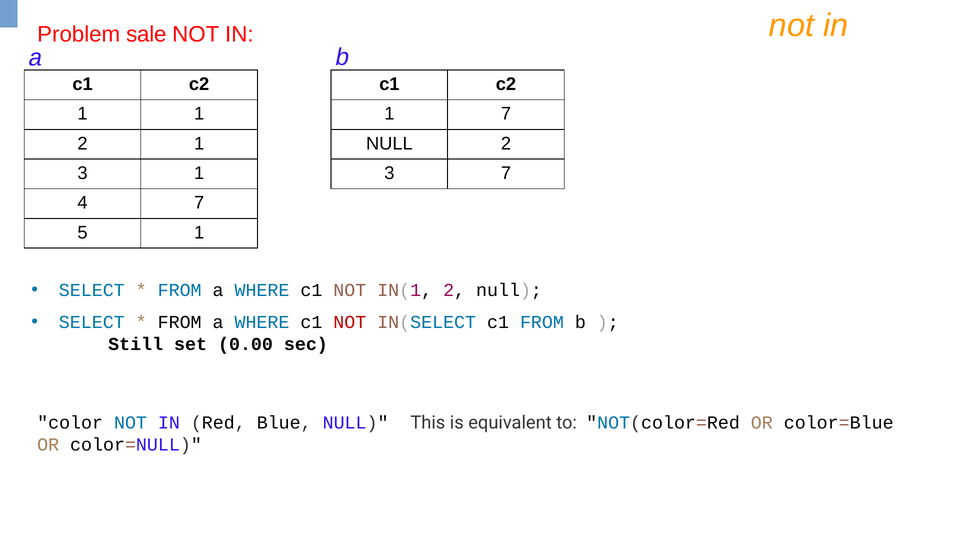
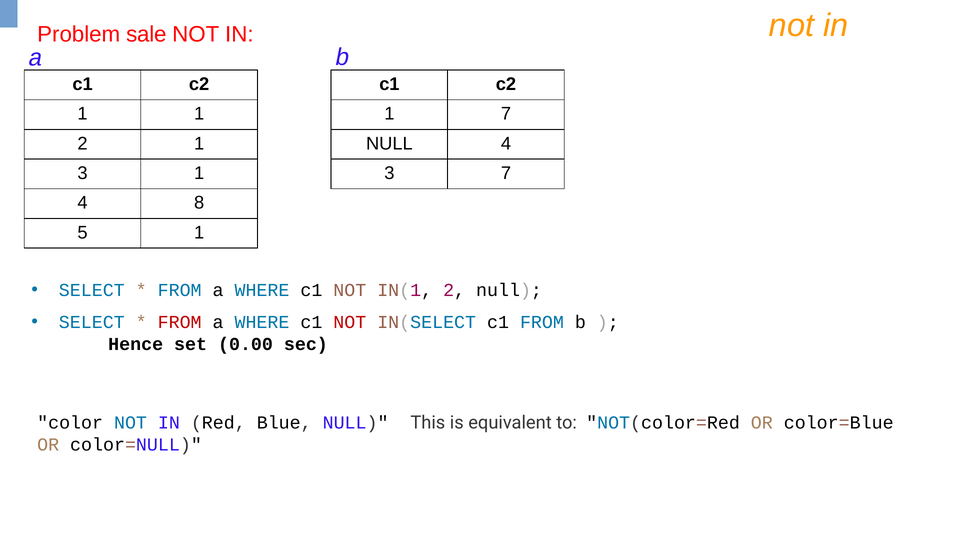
NULL 2: 2 -> 4 (506, 144)
4 7: 7 -> 8 (199, 203)
FROM colour: black -> red (180, 322)
Still: Still -> Hence (136, 344)
